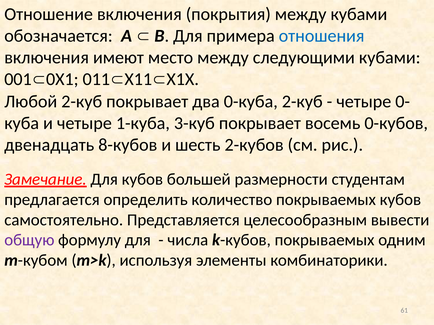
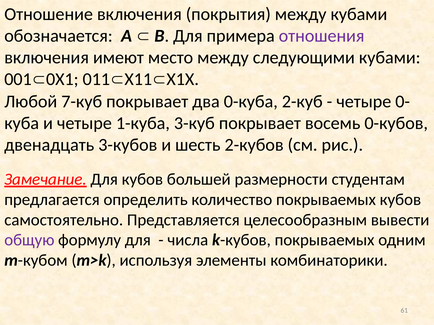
отношения colour: blue -> purple (322, 36)
Любой 2-куб: 2-куб -> 7-куб (82, 102)
8-кубов: 8-кубов -> 3-кубов (128, 145)
